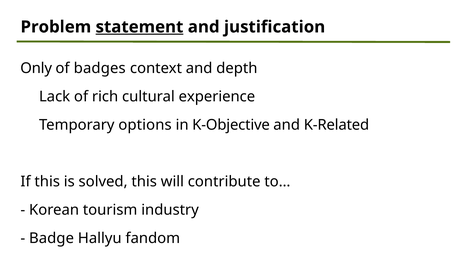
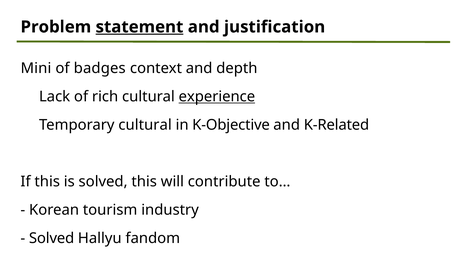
Only: Only -> Mini (36, 68)
experience underline: none -> present (217, 96)
options: options -> cultural (145, 125)
Badge: Badge -> Solved (52, 238)
